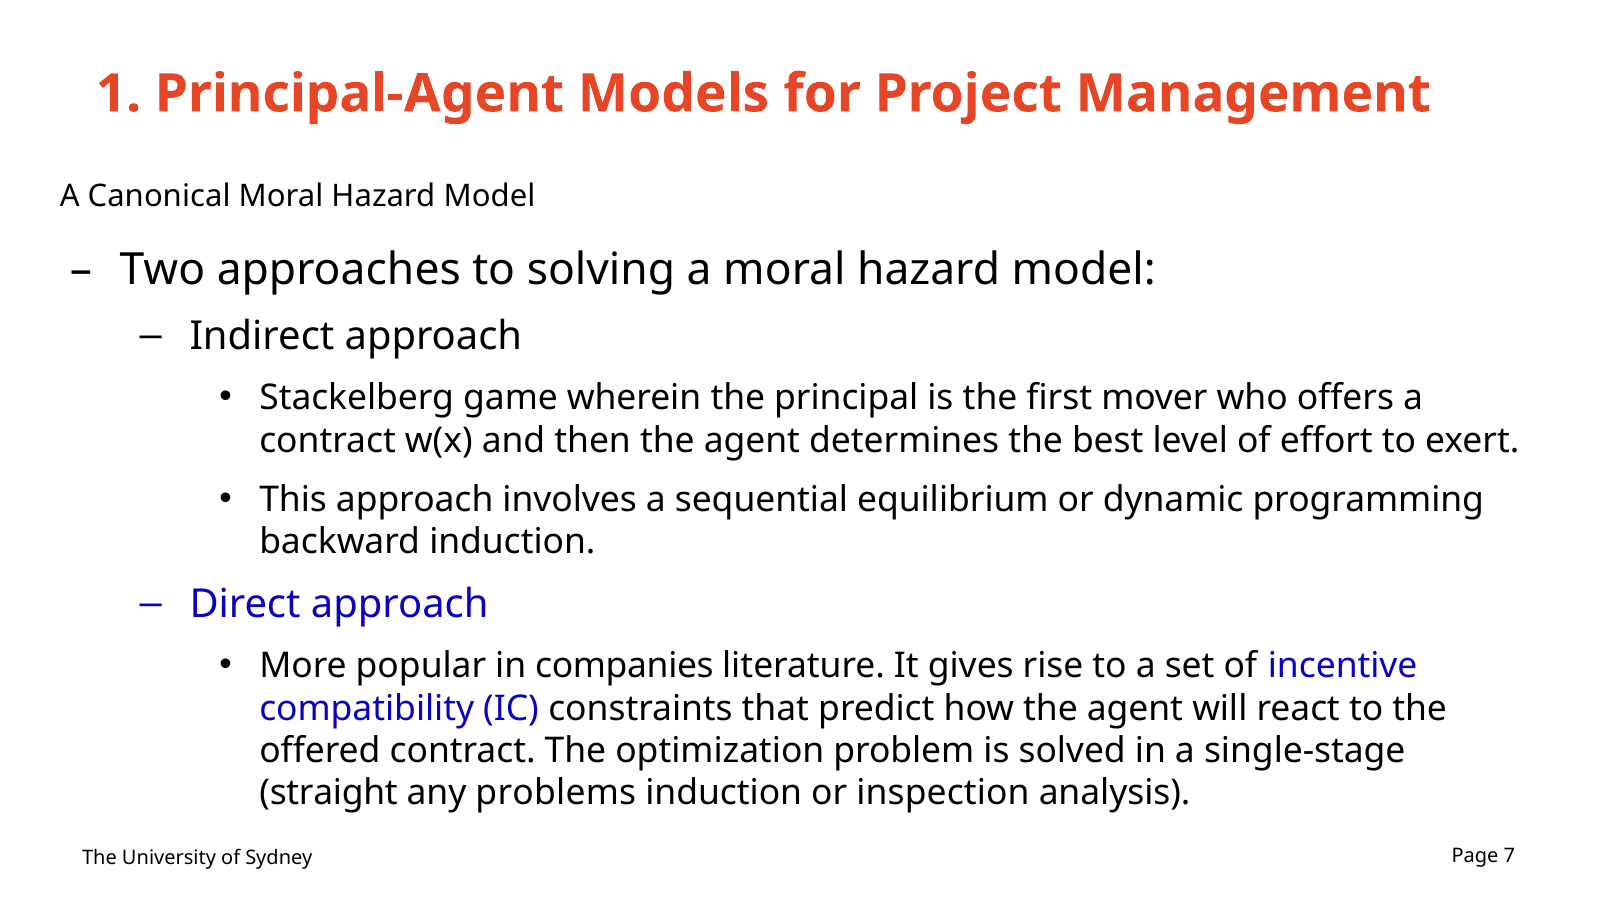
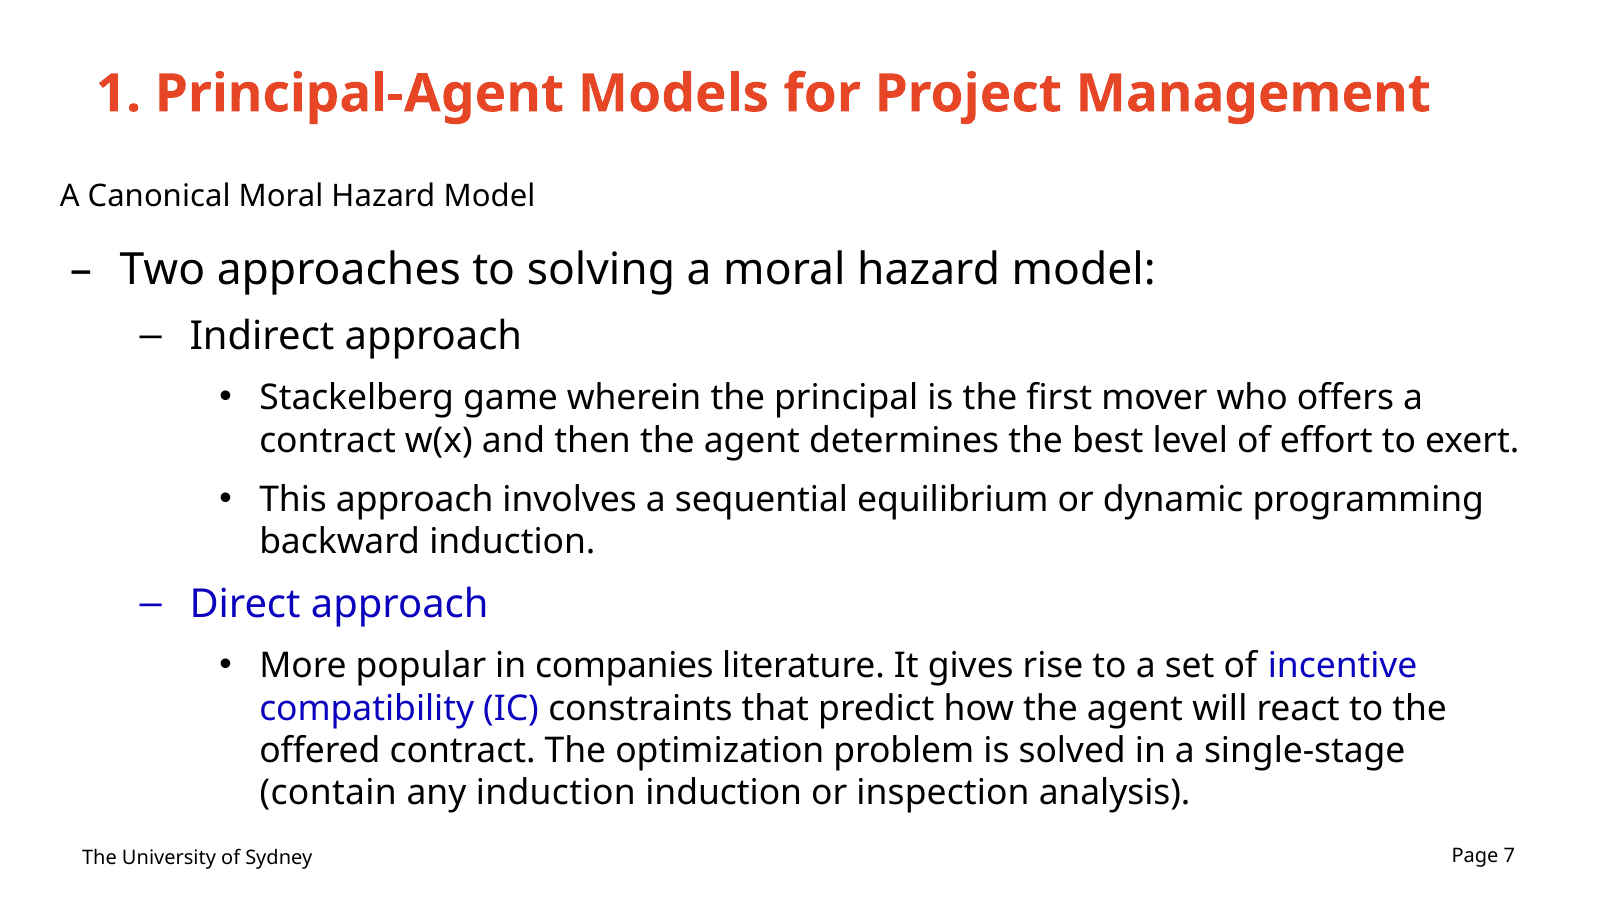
straight: straight -> contain (328, 794)
any problems: problems -> induction (556, 794)
